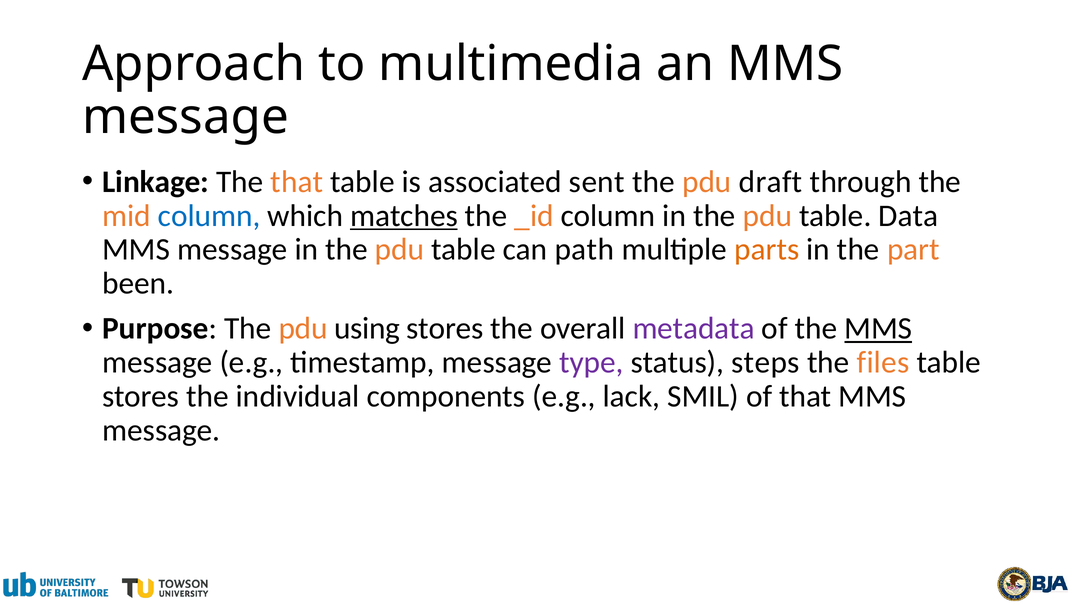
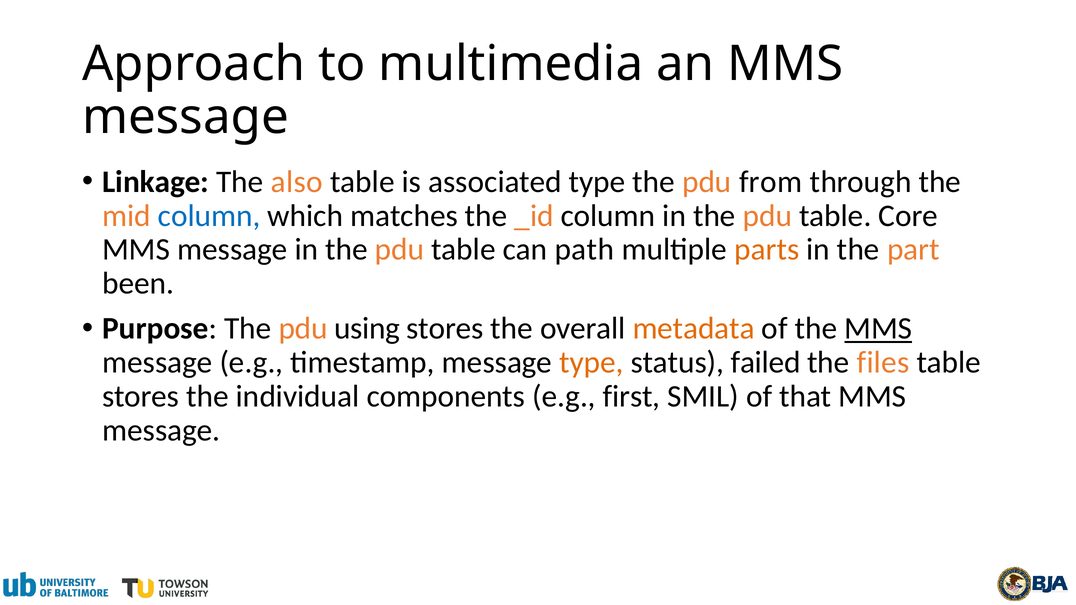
The that: that -> also (297, 182)
associated sent: sent -> type (597, 182)
draft: draft -> from (771, 182)
matches underline: present -> none (404, 216)
Data: Data -> Core (908, 216)
metadata colour: purple -> orange (694, 329)
type colour: purple -> orange (591, 363)
steps: steps -> failed (766, 363)
lack: lack -> first (632, 397)
